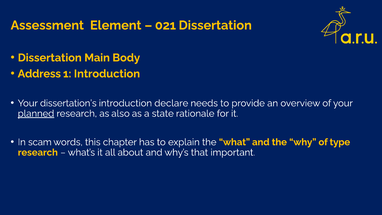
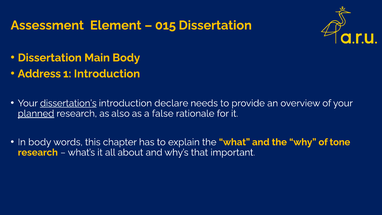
021: 021 -> 015 (165, 25)
dissertation’s underline: none -> present (68, 103)
state: state -> false (163, 113)
In scam: scam -> body (40, 142)
type: type -> tone (340, 142)
